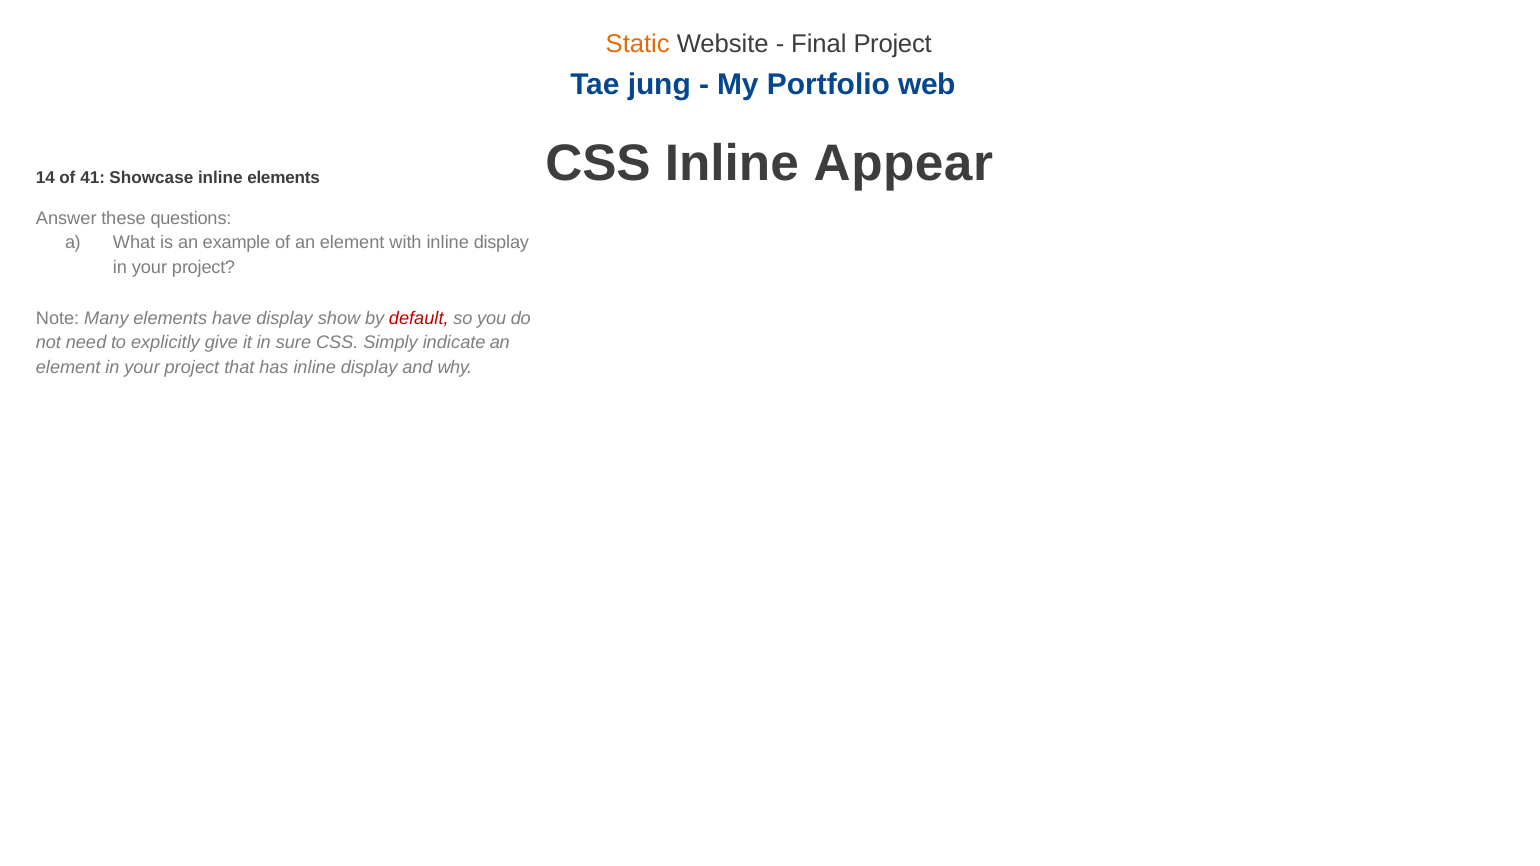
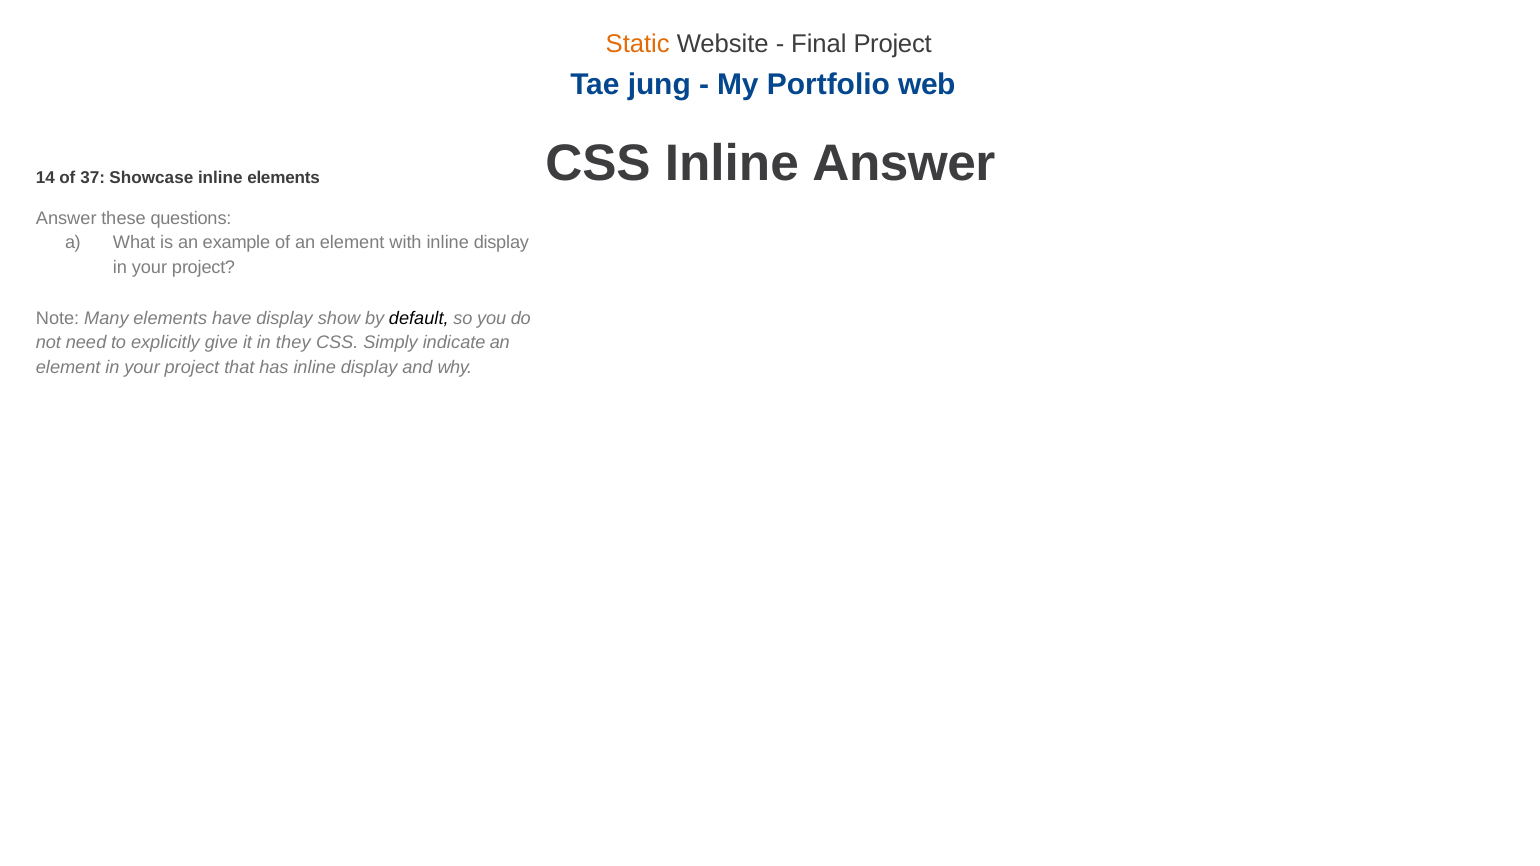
Inline Appear: Appear -> Answer (904, 164)
41: 41 -> 37 (93, 178)
default colour: red -> black (419, 318)
sure: sure -> they (293, 343)
